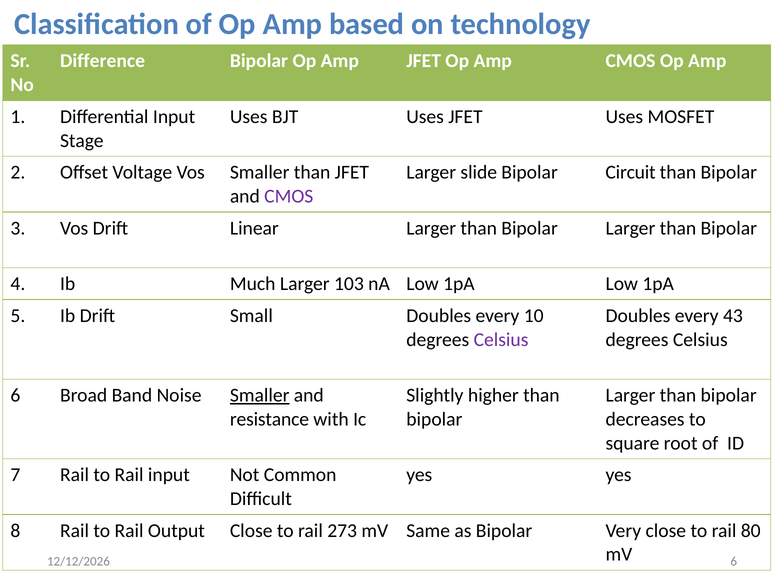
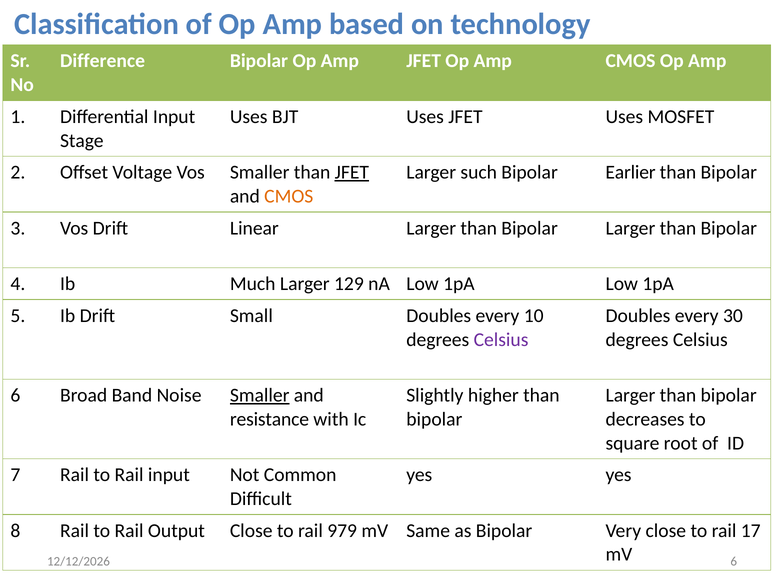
JFET underline: none -> present (352, 172)
slide: slide -> such (479, 172)
Circuit: Circuit -> Earlier (631, 172)
CMOS colour: purple -> orange (289, 196)
103: 103 -> 129 (349, 284)
43: 43 -> 30 (733, 316)
273: 273 -> 979 (342, 531)
80: 80 -> 17 (751, 531)
